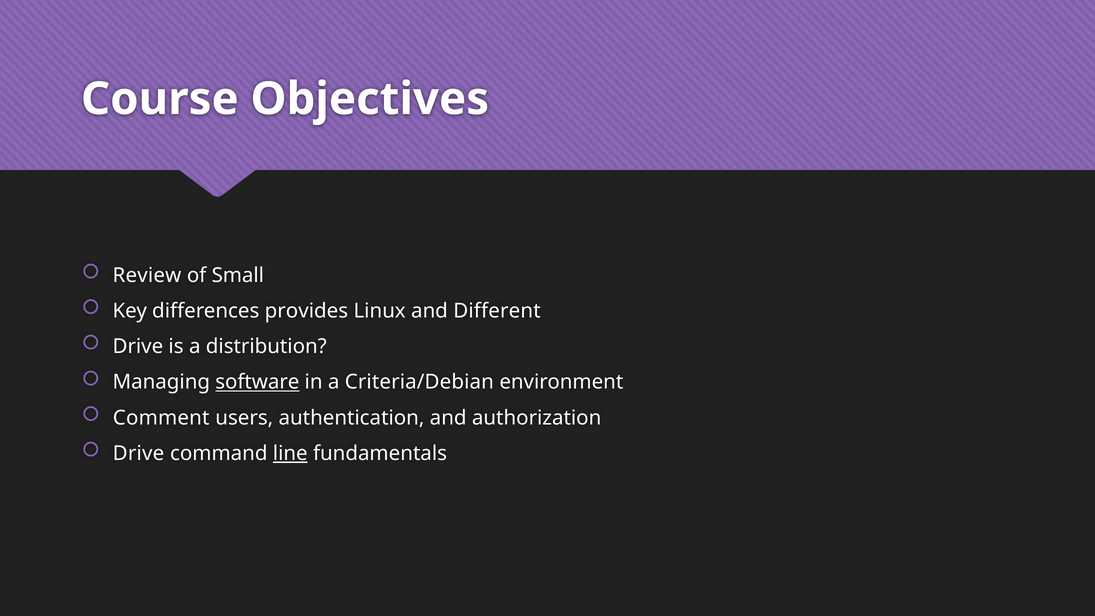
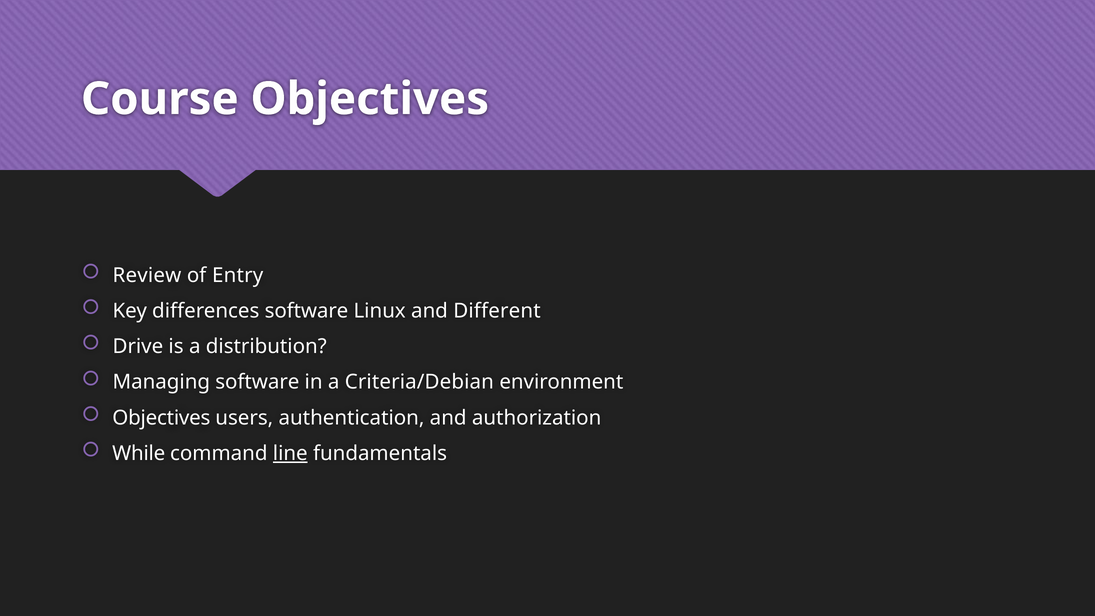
Small: Small -> Entry (238, 275)
differences provides: provides -> software (307, 311)
software underline: present -> none (257, 382)
Comment: Comment -> Objectives (161, 418)
Drive: Drive -> While (139, 453)
